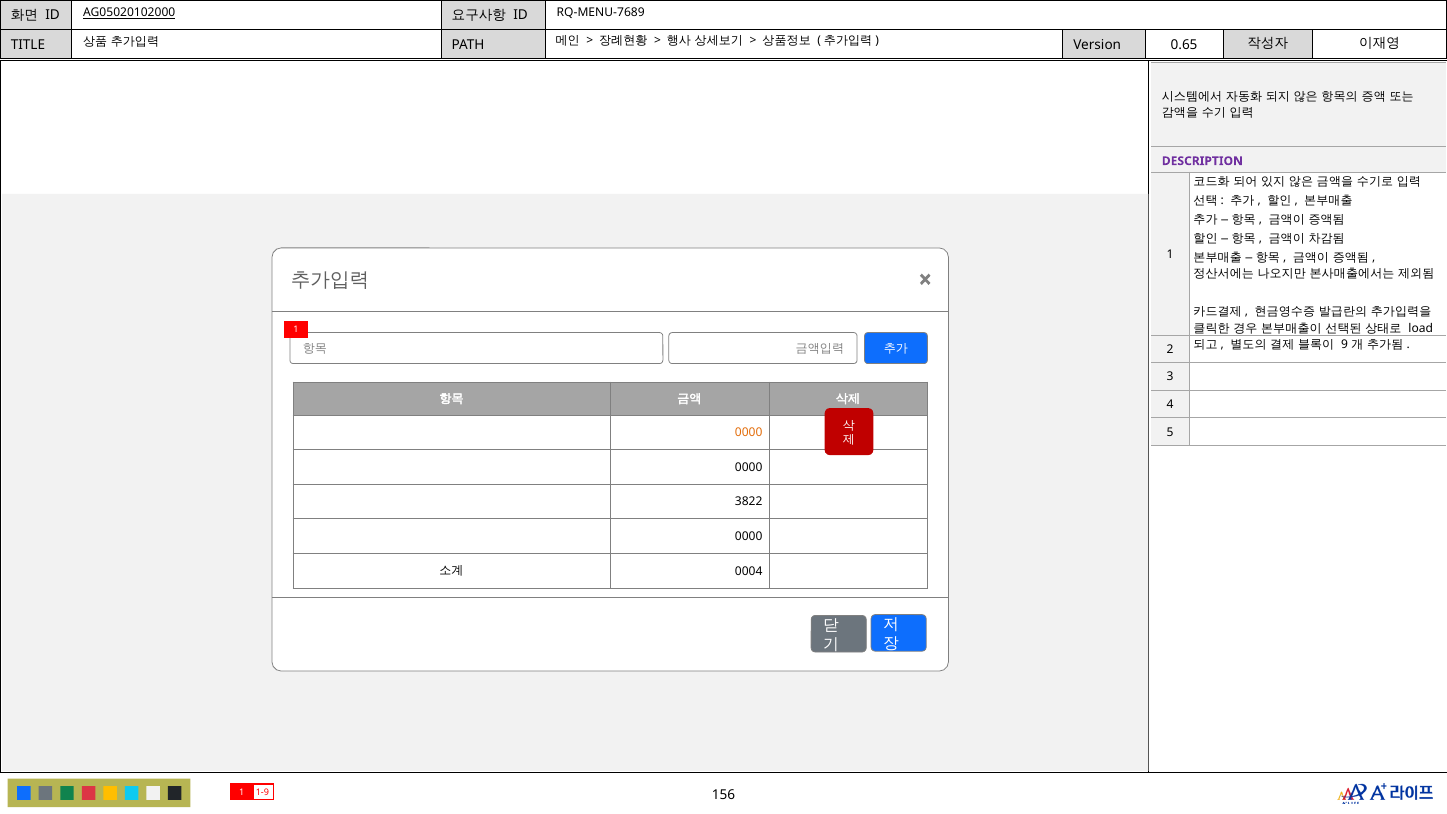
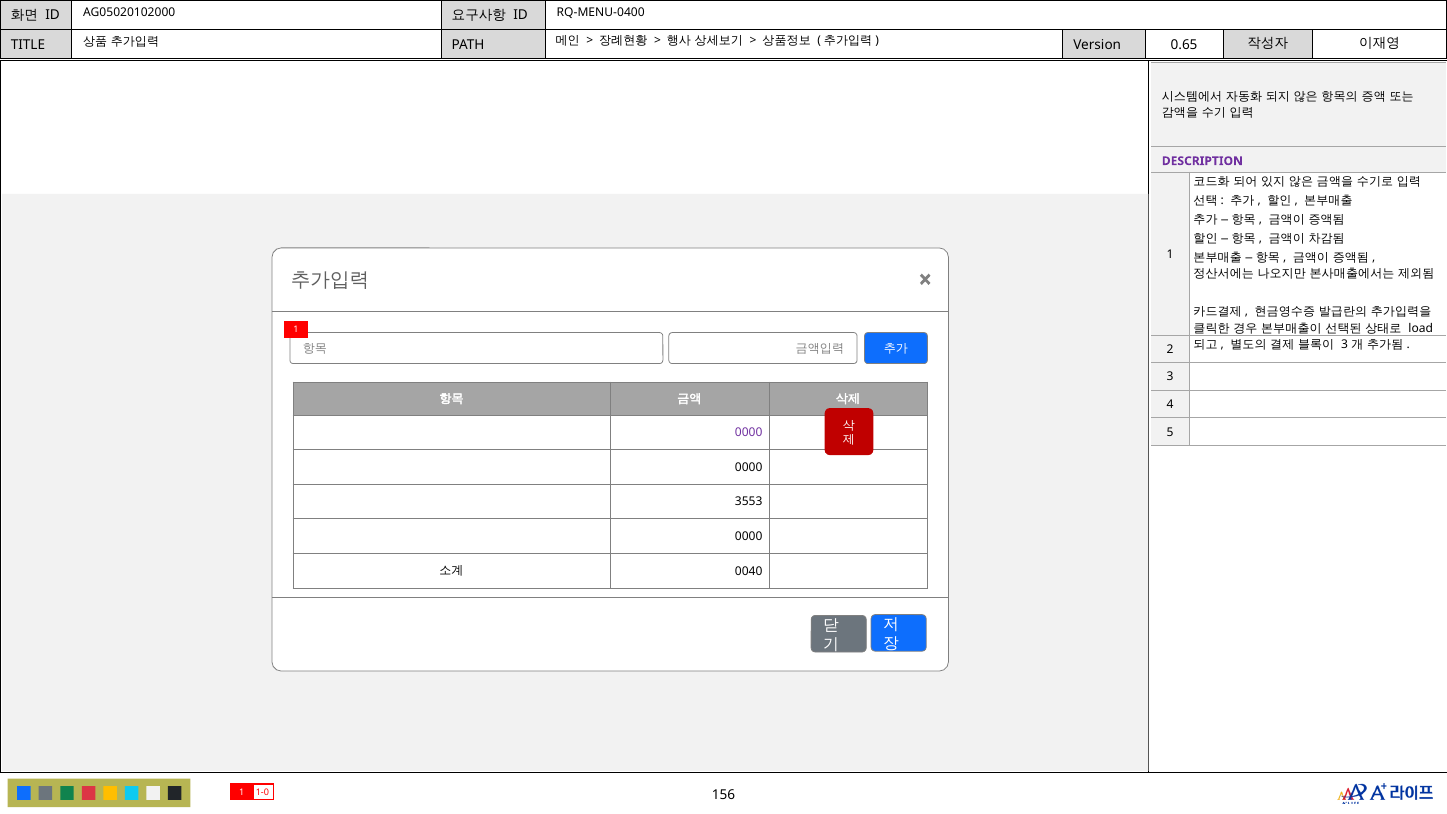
RQ-MENU-7689: RQ-MENU-7689 -> RQ-MENU-0400 (601, 13)
AG05020102000 underline: present -> none (129, 13)
9: 9 -> 3 (1345, 345)
0000 colour: orange -> purple (749, 433)
3822: 3822 -> 3553 (749, 502)
0004: 0004 -> 0040 (749, 571)
1-9: 1-9 -> 1-0 (262, 792)
